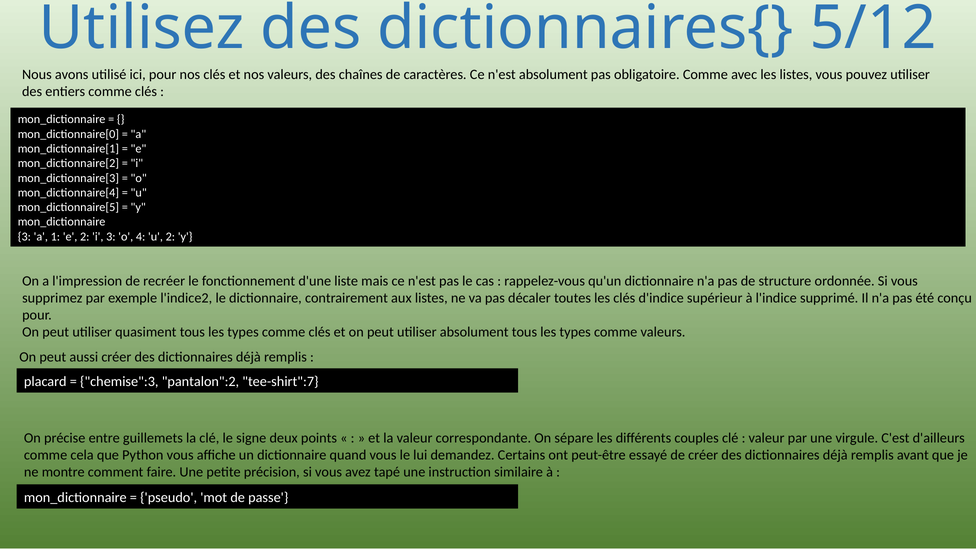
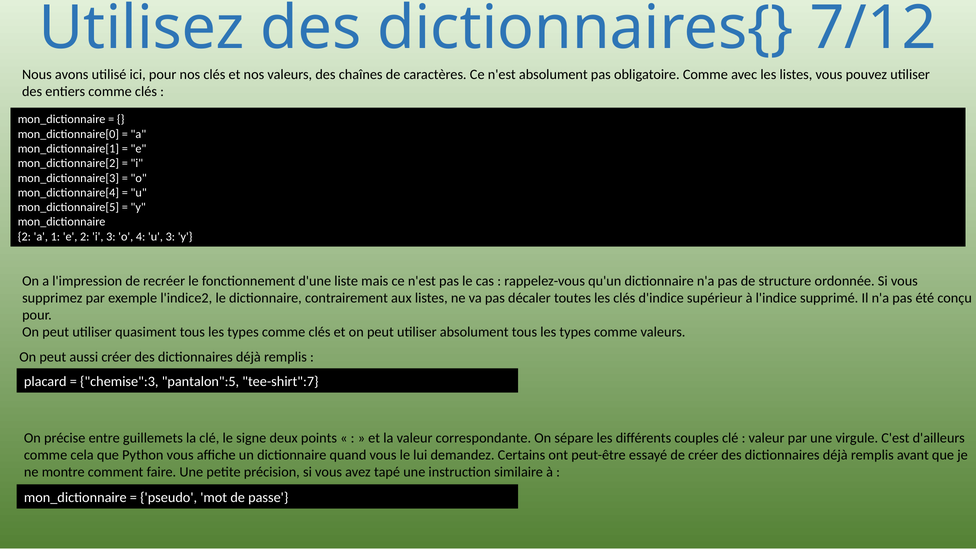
5/12: 5/12 -> 7/12 (873, 28)
3: 3 -> 2 (24, 237)
u 2: 2 -> 3 (170, 237)
pantalon":2: pantalon":2 -> pantalon":5 (200, 381)
